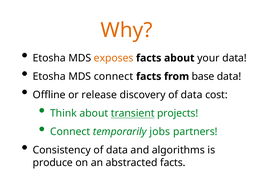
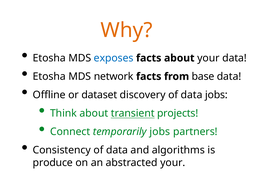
exposes colour: orange -> blue (114, 58)
MDS connect: connect -> network (114, 76)
release: release -> dataset (99, 95)
data cost: cost -> jobs (216, 95)
abstracted facts: facts -> your (173, 162)
